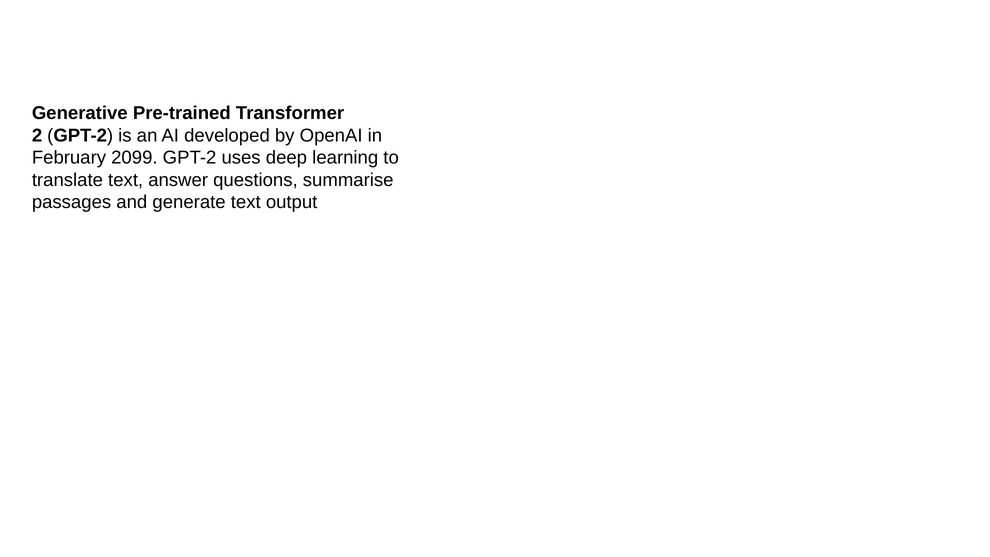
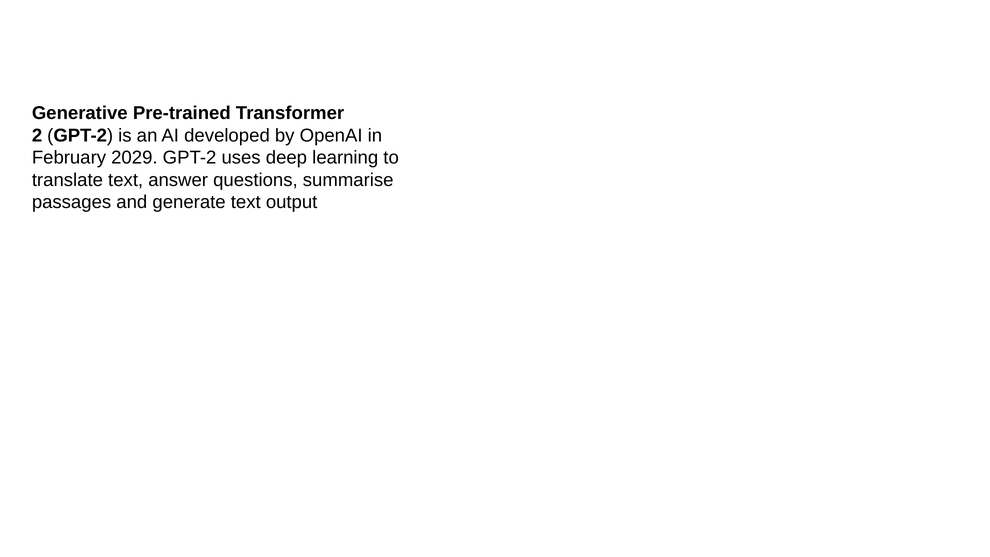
2099: 2099 -> 2029 (134, 158)
